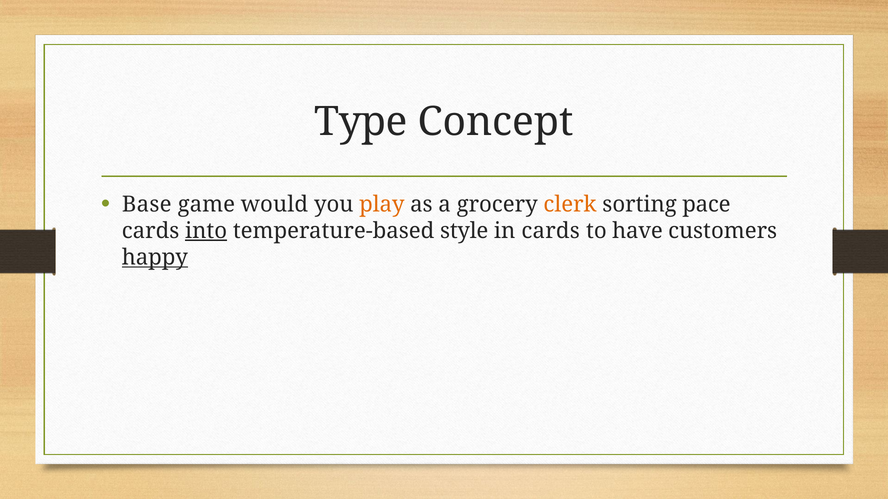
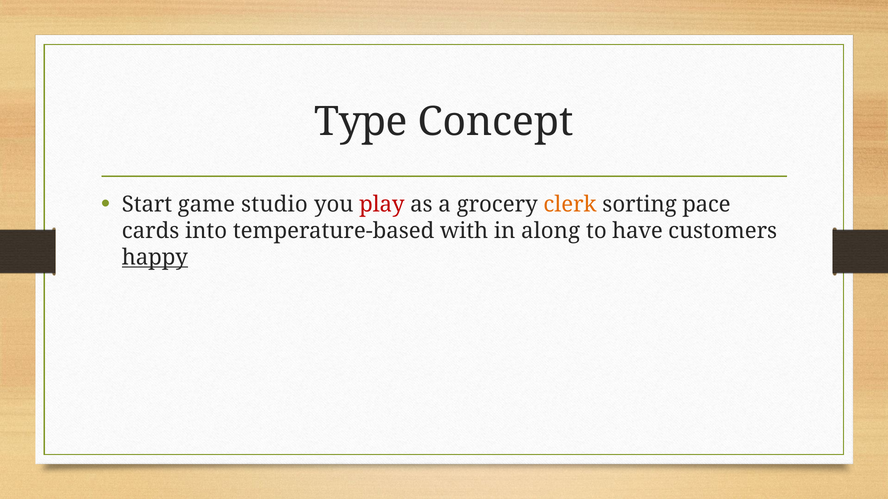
Base: Base -> Start (147, 204)
would: would -> studio (274, 204)
play colour: orange -> red (382, 204)
into underline: present -> none (206, 231)
style: style -> with (464, 231)
in cards: cards -> along (551, 231)
